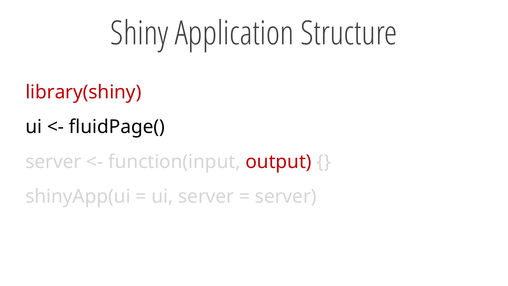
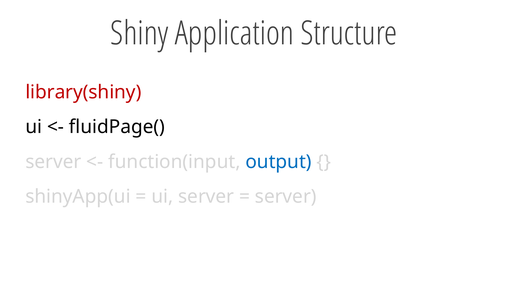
output colour: red -> blue (279, 162)
